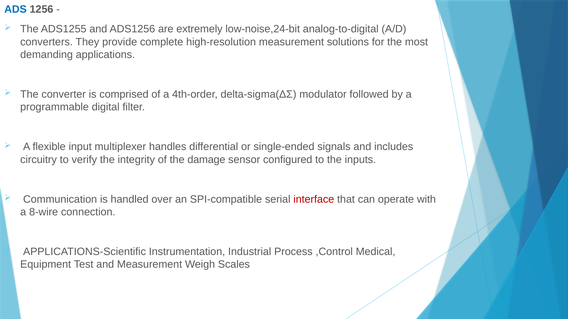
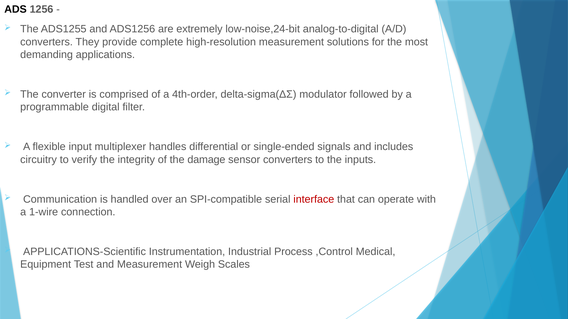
ADS colour: blue -> black (15, 9)
sensor configured: configured -> converters (288, 160)
8-wire: 8-wire -> 1-wire (44, 212)
